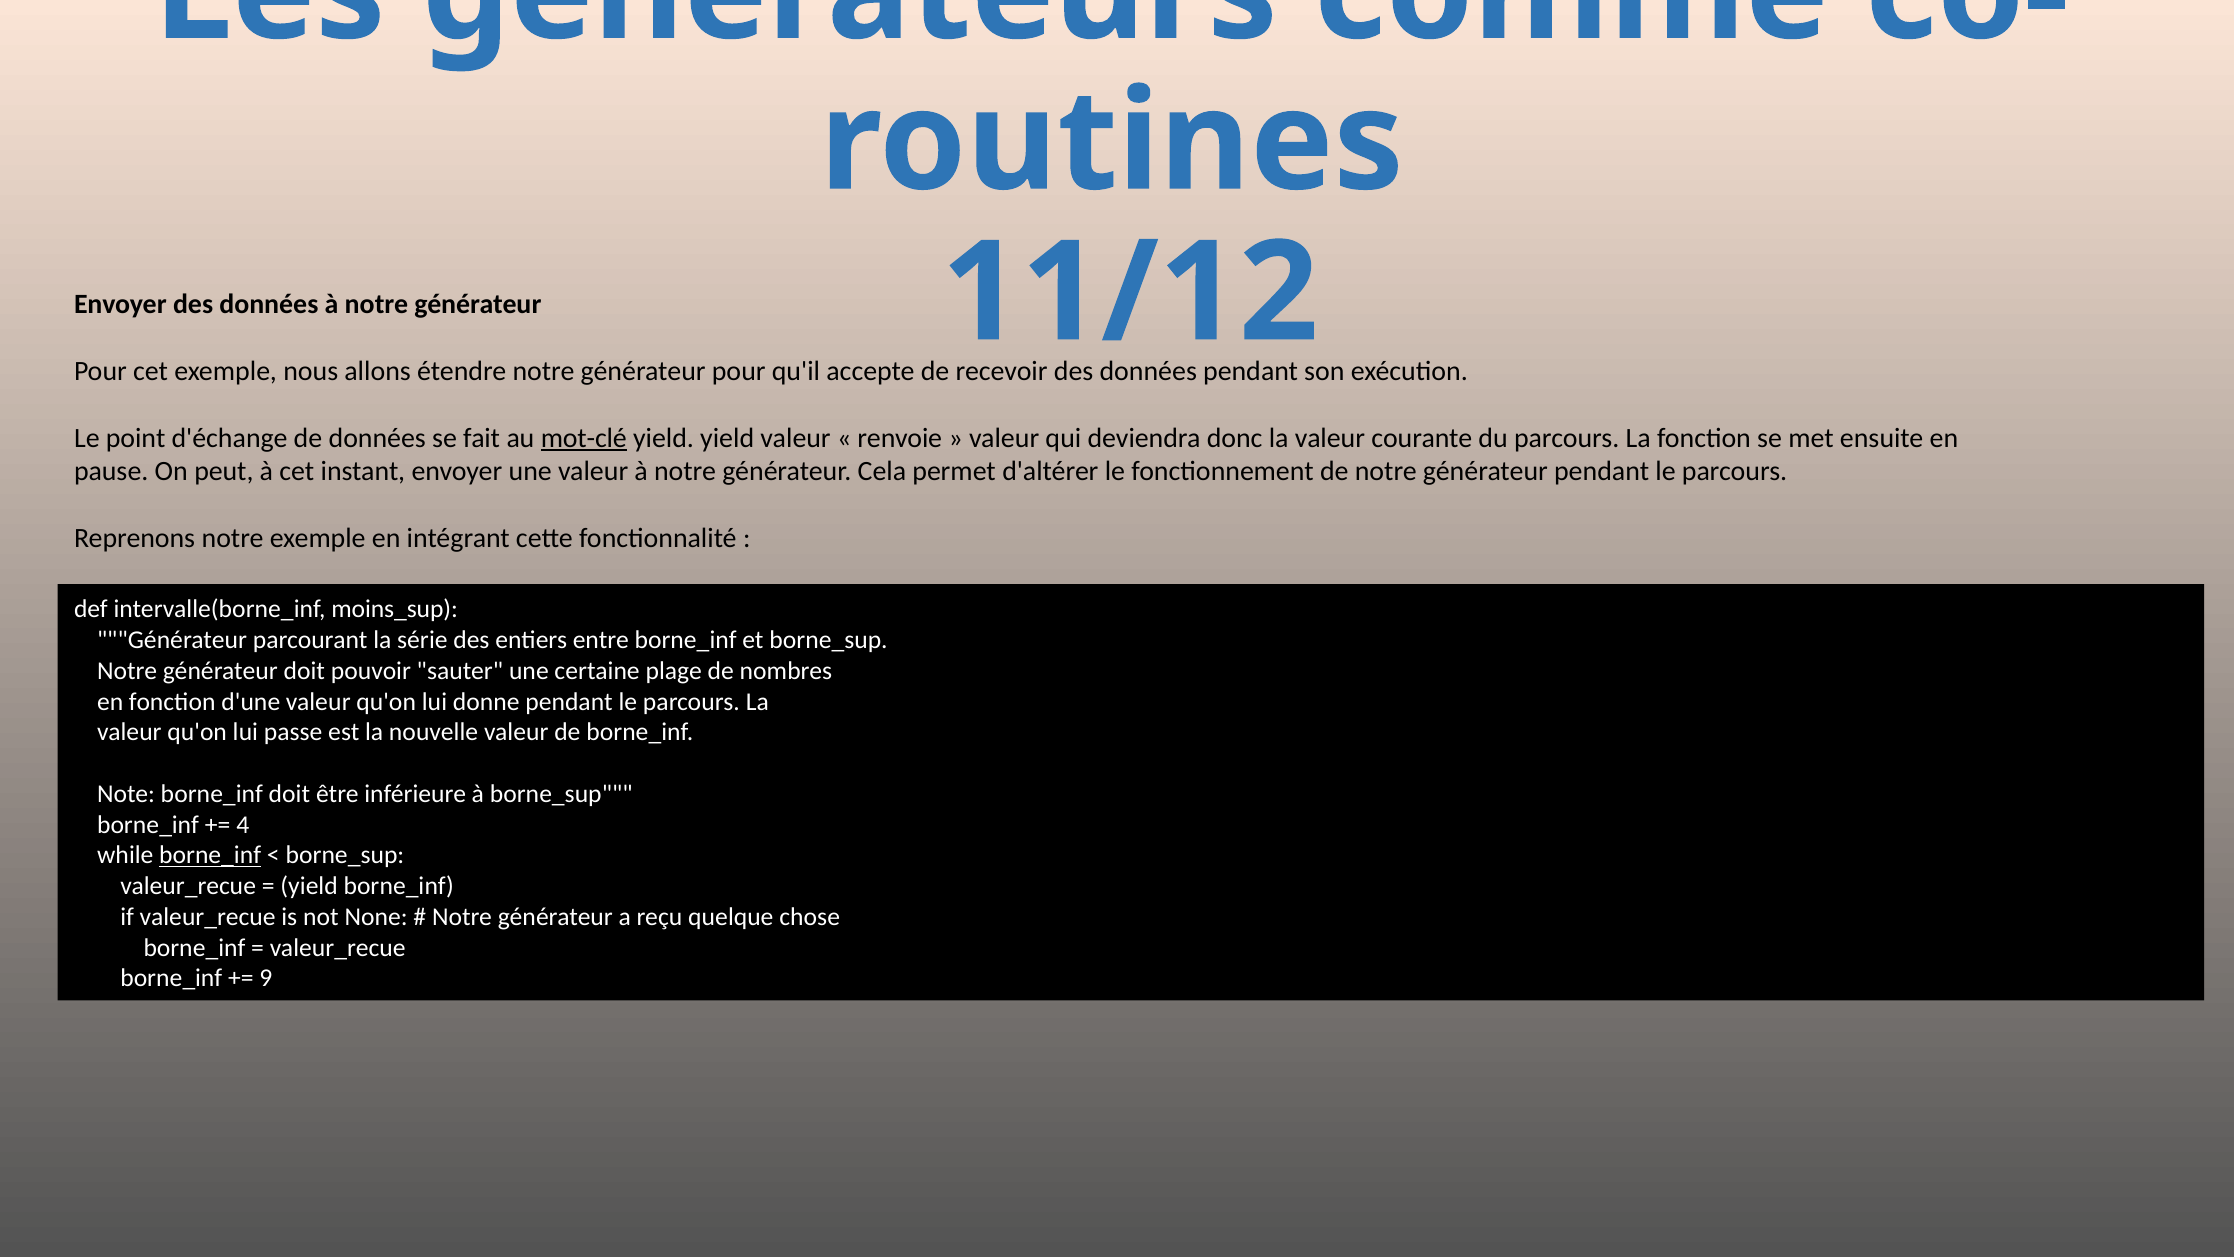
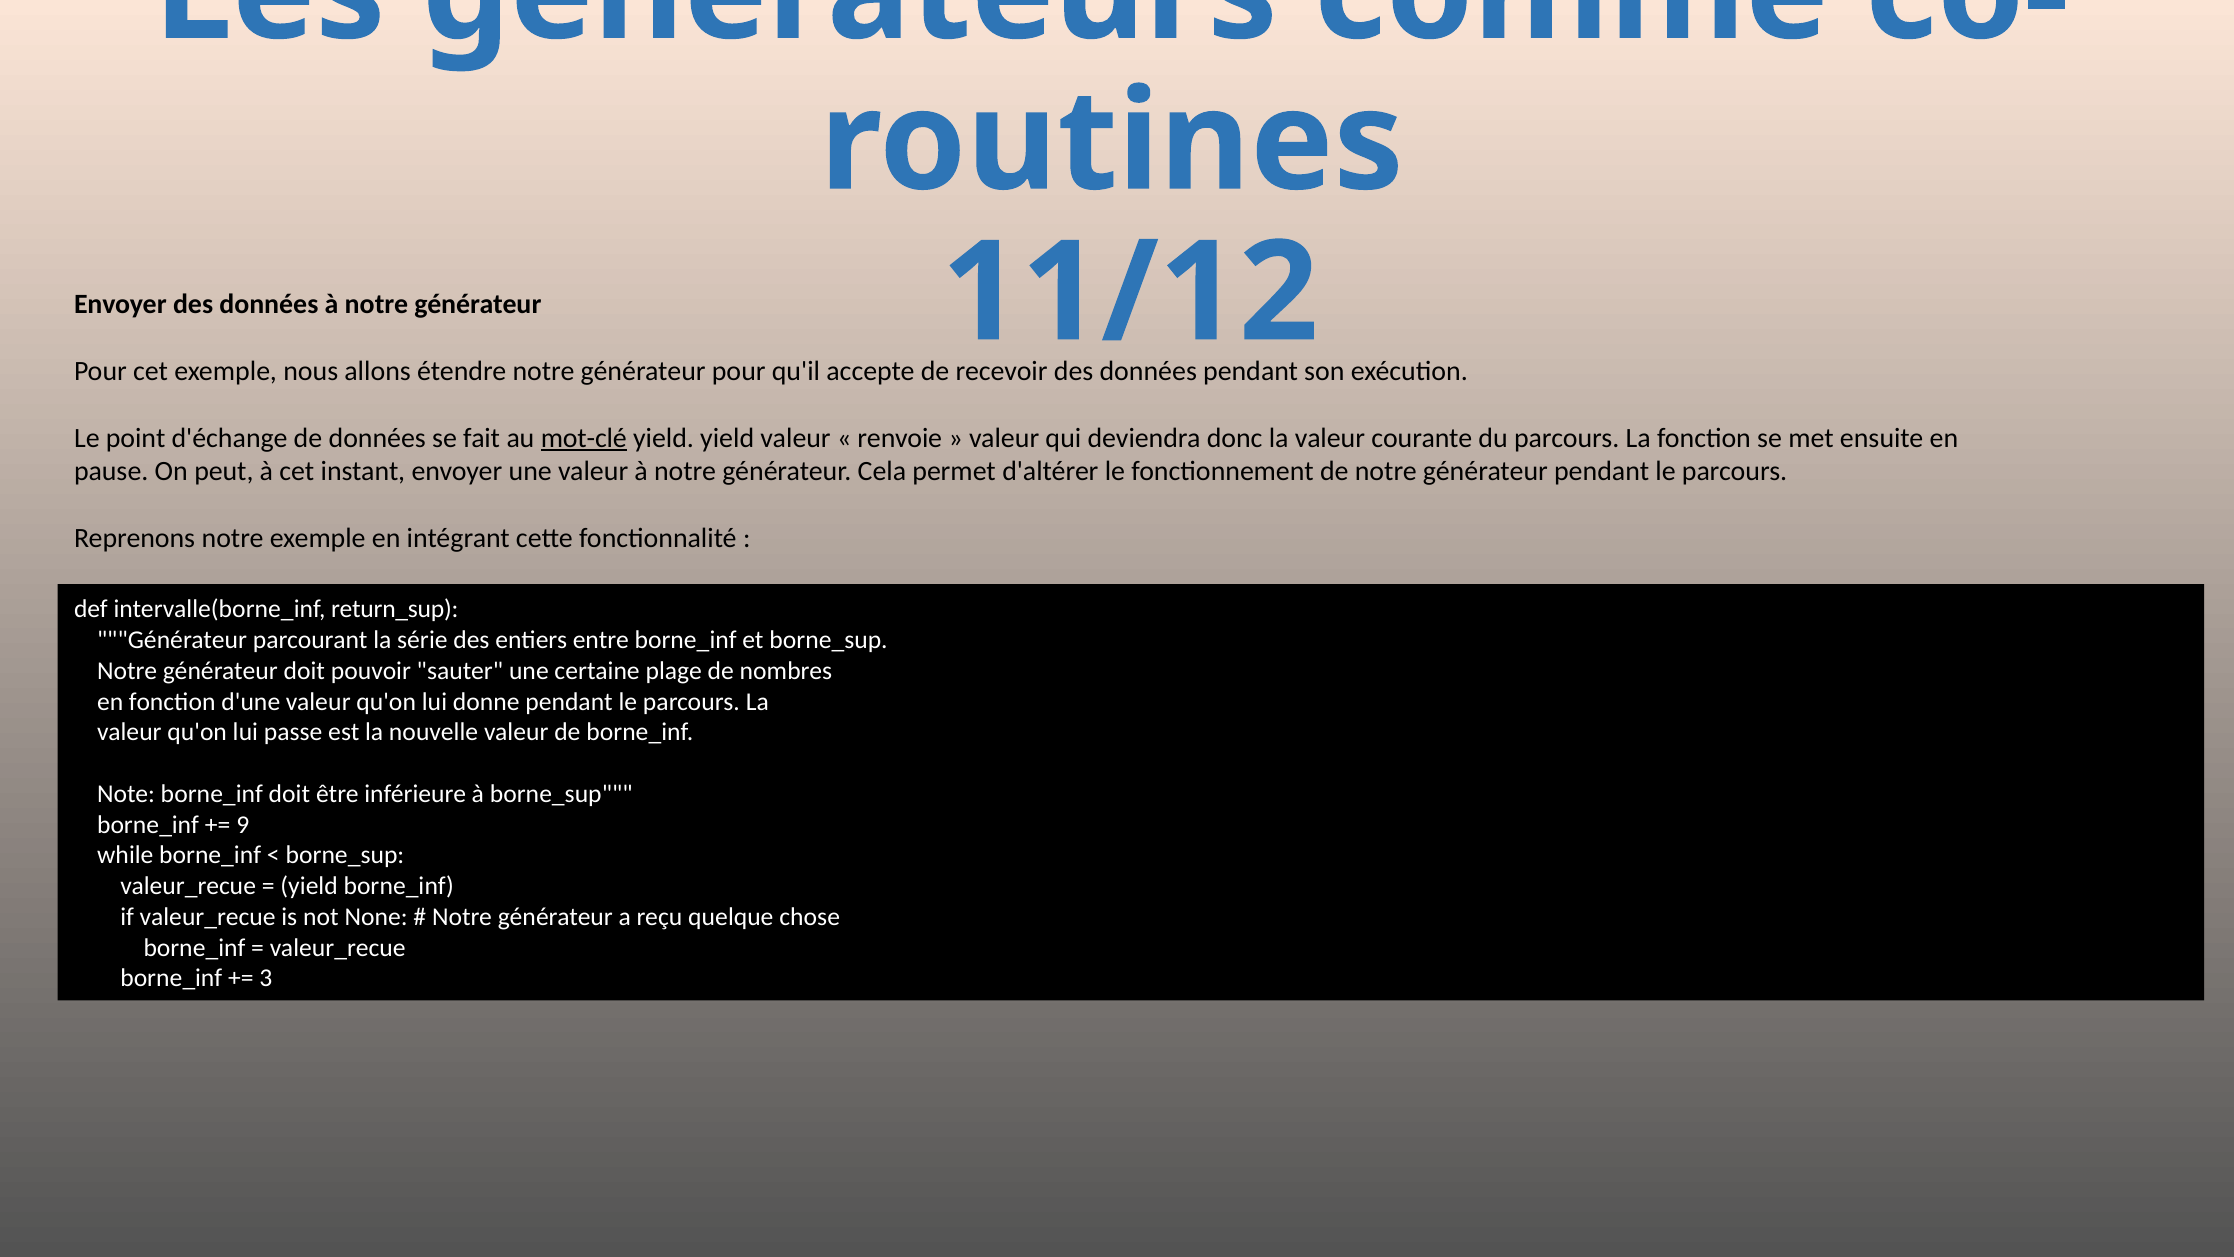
moins_sup: moins_sup -> return_sup (395, 609)
4: 4 -> 9 (243, 824)
borne_inf underline: present -> none (210, 855)
9: 9 -> 3 (266, 978)
